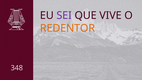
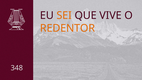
SEI colour: purple -> orange (64, 15)
